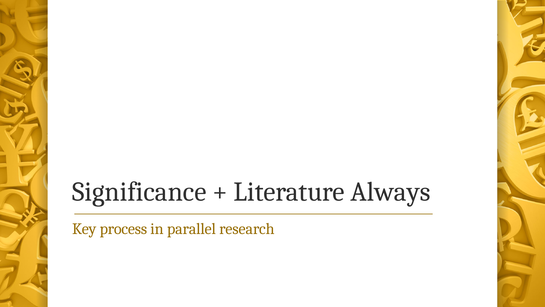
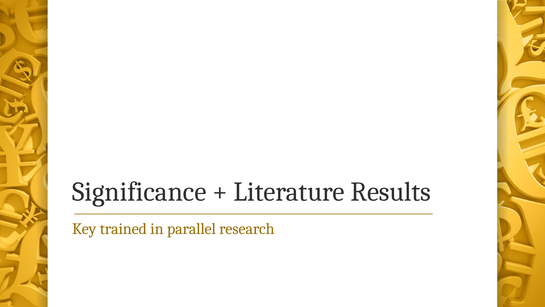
Always: Always -> Results (391, 192)
process: process -> trained (123, 229)
